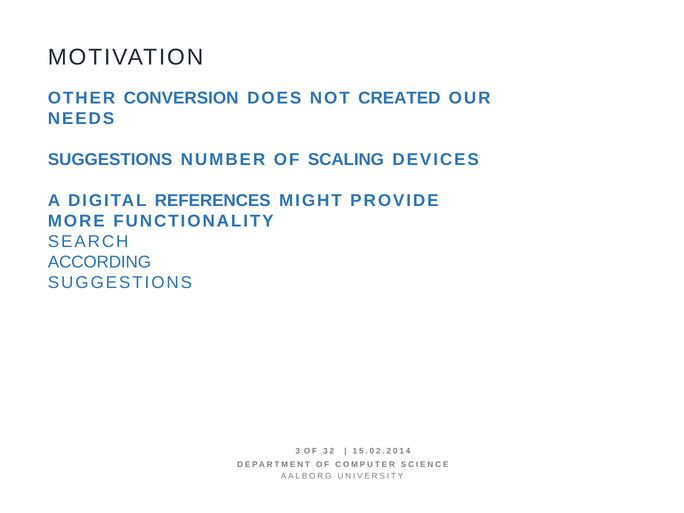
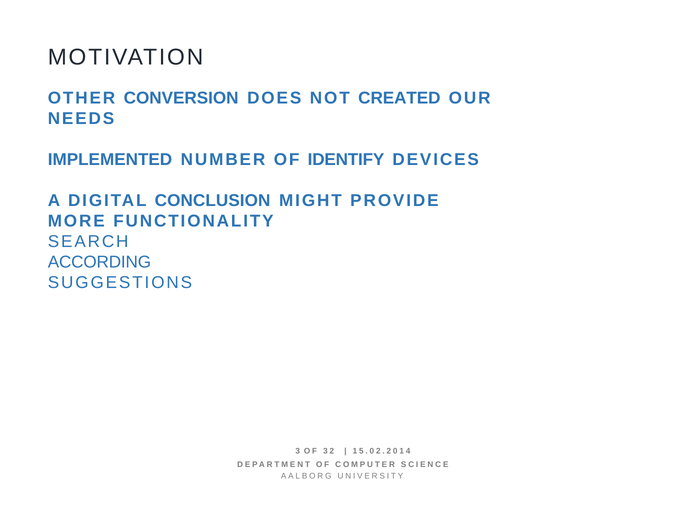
SUGGESTIONS: SUGGESTIONS -> IMPLEMENTED (110, 159)
SCALING: SCALING -> IDENTIFY (346, 159)
REFERENCES: REFERENCES -> CONCLUSION (213, 200)
